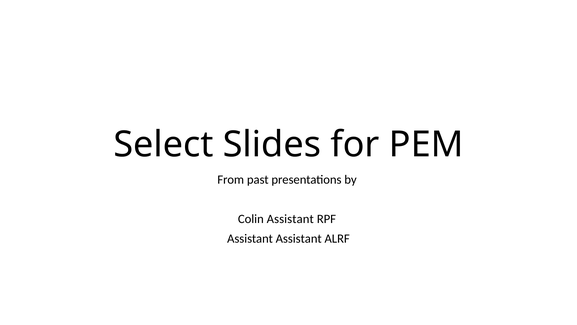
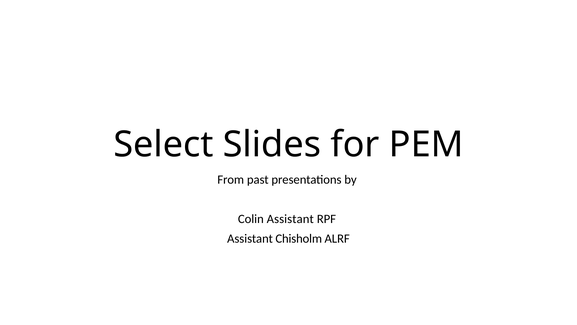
Assistant Assistant: Assistant -> Chisholm (299, 238)
